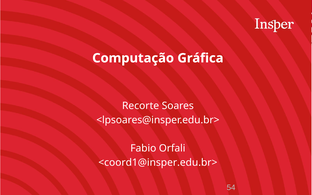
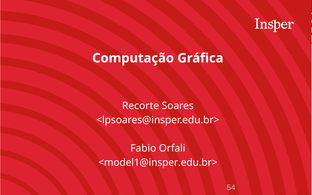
<coord1@insper.edu.br>: <coord1@insper.edu.br> -> <model1@insper.edu.br> (158, 163)
